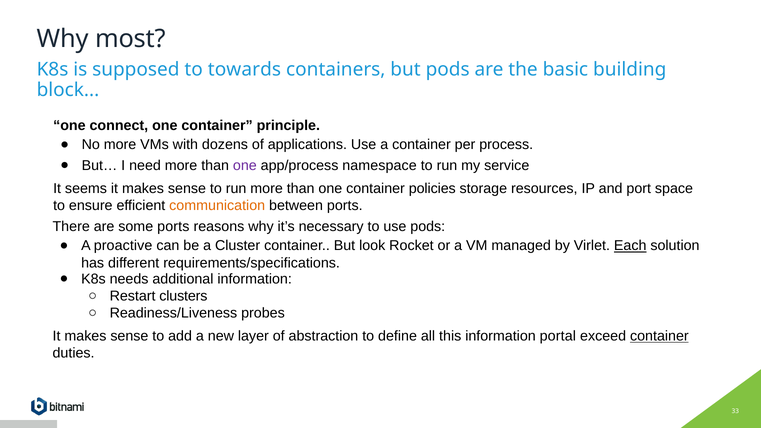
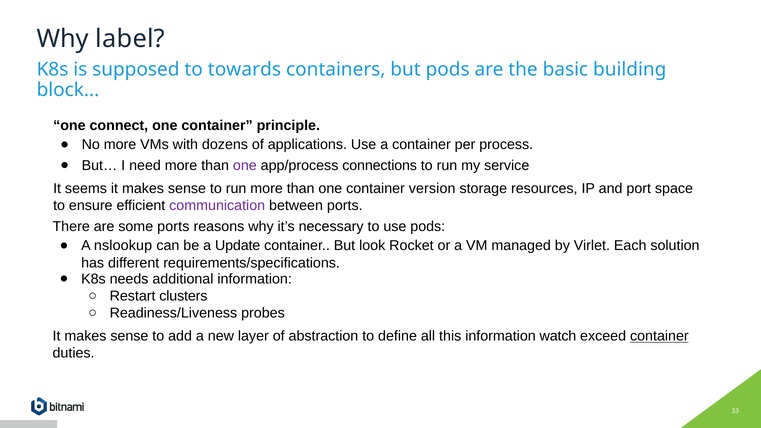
most: most -> label (130, 39)
namespace: namespace -> connections (380, 165)
policies: policies -> version (432, 188)
communication colour: orange -> purple (217, 205)
proactive: proactive -> nslookup (123, 246)
Cluster: Cluster -> Update (238, 246)
Each underline: present -> none (630, 246)
portal: portal -> watch (558, 336)
